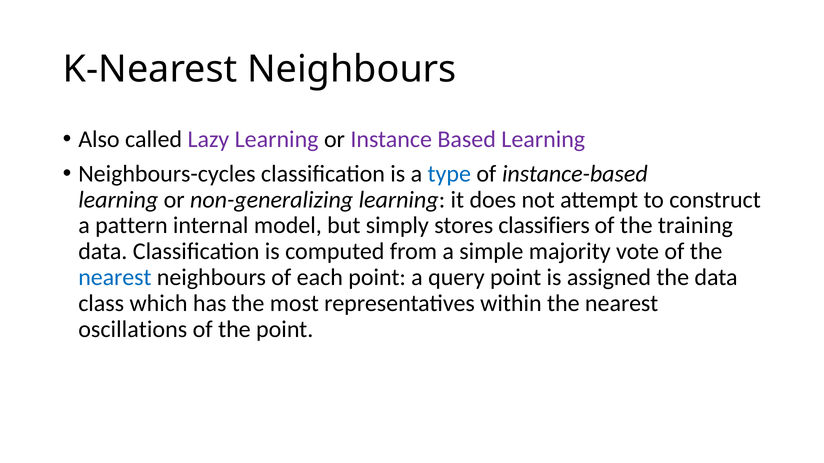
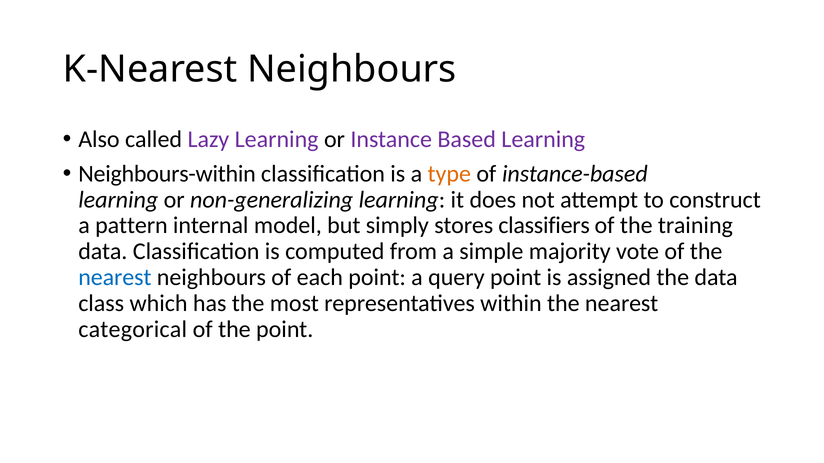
Neighbours-cycles: Neighbours-cycles -> Neighbours-within (167, 174)
type colour: blue -> orange (449, 174)
oscillations: oscillations -> categorical (133, 330)
